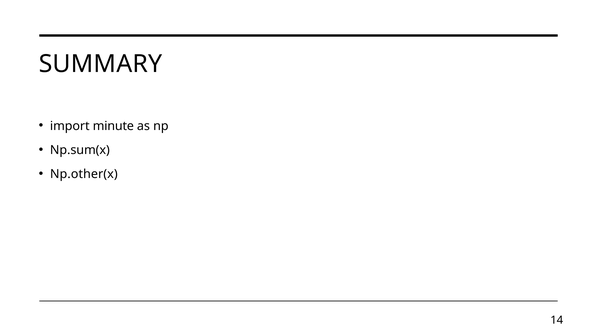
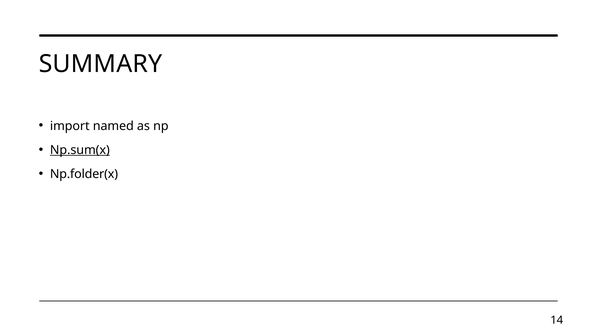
minute: minute -> named (113, 126)
Np.sum(x underline: none -> present (80, 150)
Np.other(x: Np.other(x -> Np.folder(x (84, 174)
